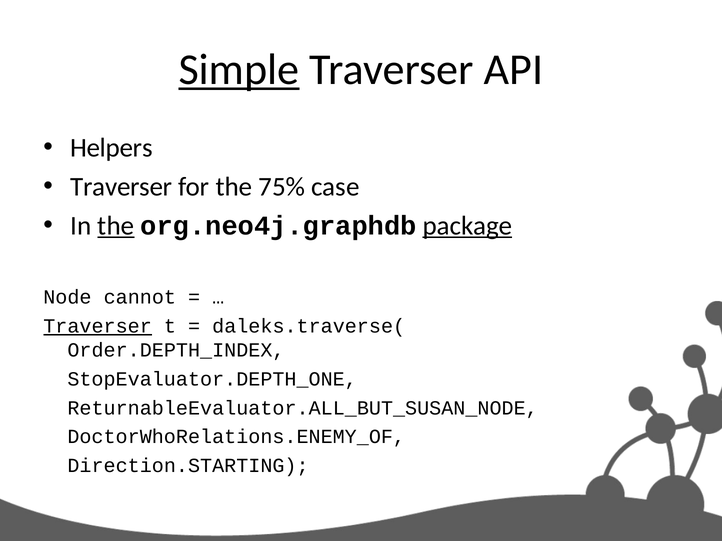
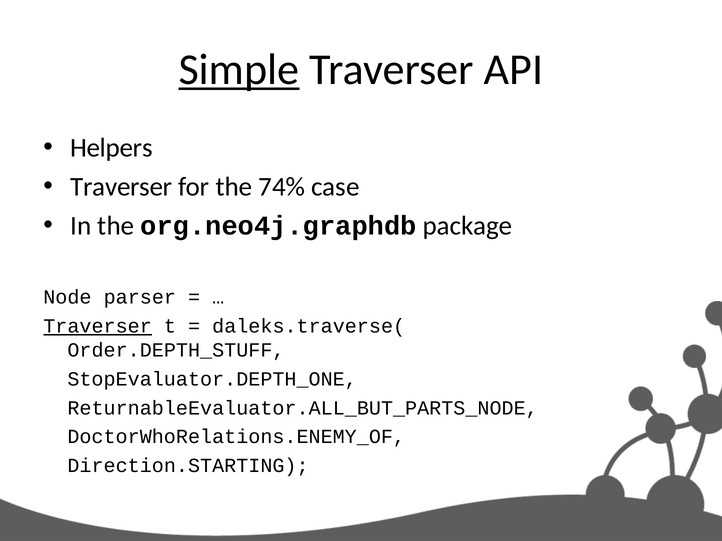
75%: 75% -> 74% (282, 187)
the underline: present -> none (116, 226)
package underline: present -> none (467, 226)
cannot: cannot -> parser (140, 298)
Order.DEPTH_INDEX: Order.DEPTH_INDEX -> Order.DEPTH_STUFF (176, 351)
ReturnableEvaluator.ALL_BUT_SUSAN_NODE: ReturnableEvaluator.ALL_BUT_SUSAN_NODE -> ReturnableEvaluator.ALL_BUT_PARTS_NODE (303, 408)
